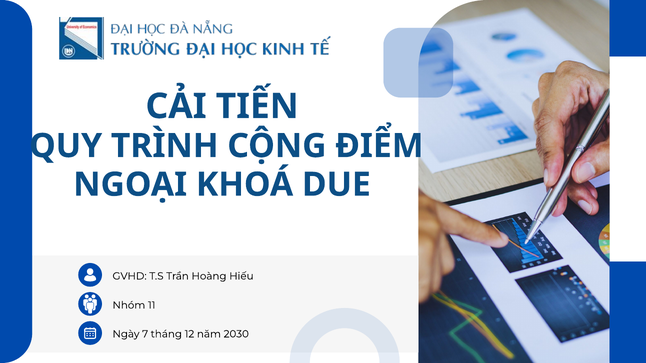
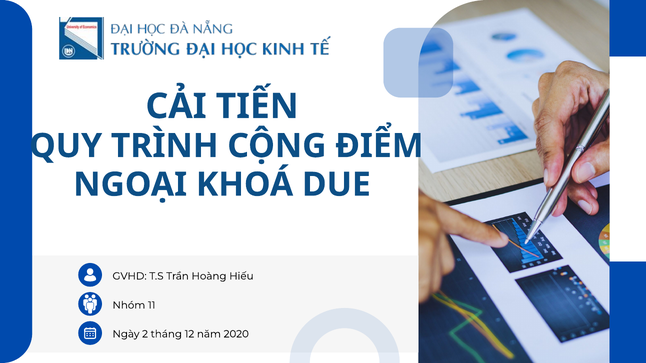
7: 7 -> 2 (145, 334)
2030: 2030 -> 2020 (236, 334)
